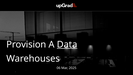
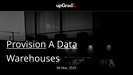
Provision underline: none -> present (26, 44)
